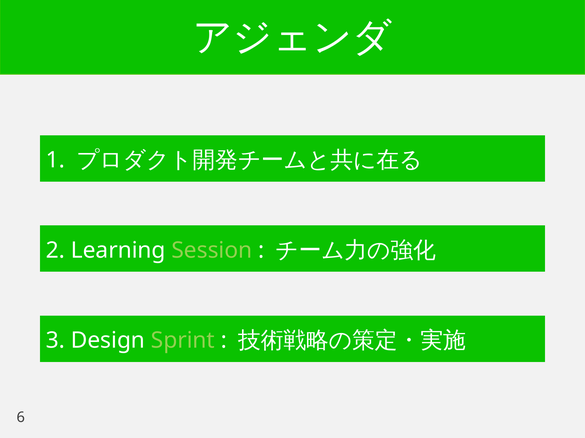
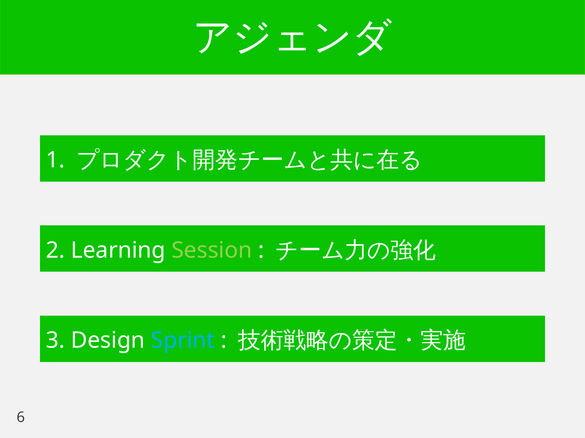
Sprint colour: light green -> light blue (183, 341)
